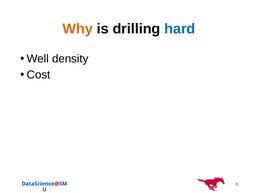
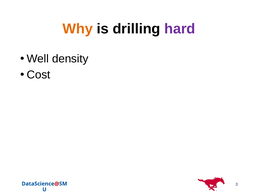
hard colour: blue -> purple (180, 29)
